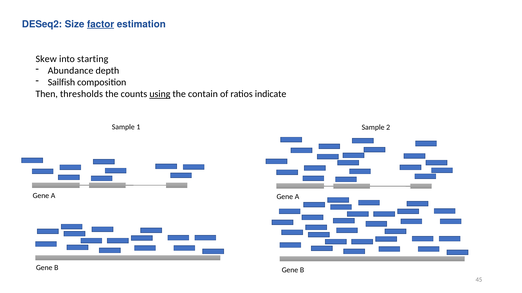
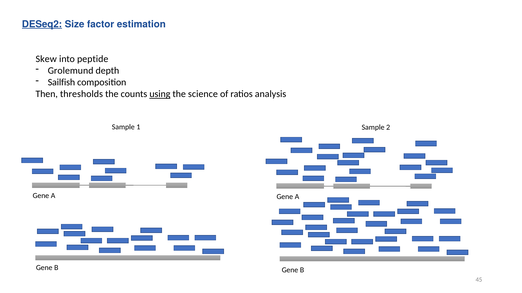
DESeq2 underline: none -> present (42, 24)
factor underline: present -> none (101, 24)
starting: starting -> peptide (93, 59)
Abundance: Abundance -> Grolemund (71, 71)
contain: contain -> science (203, 94)
indicate: indicate -> analysis (271, 94)
